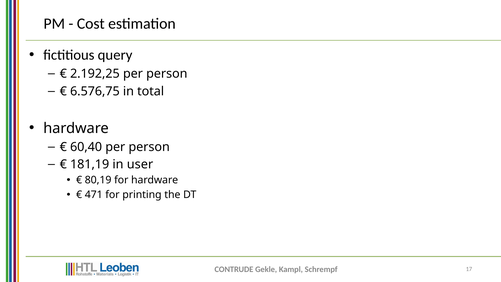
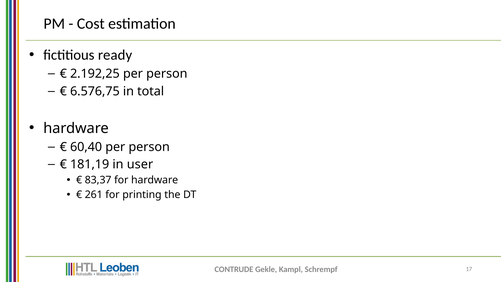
query: query -> ready (115, 55)
80,19: 80,19 -> 83,37 (98, 180)
471: 471 -> 261 (94, 195)
